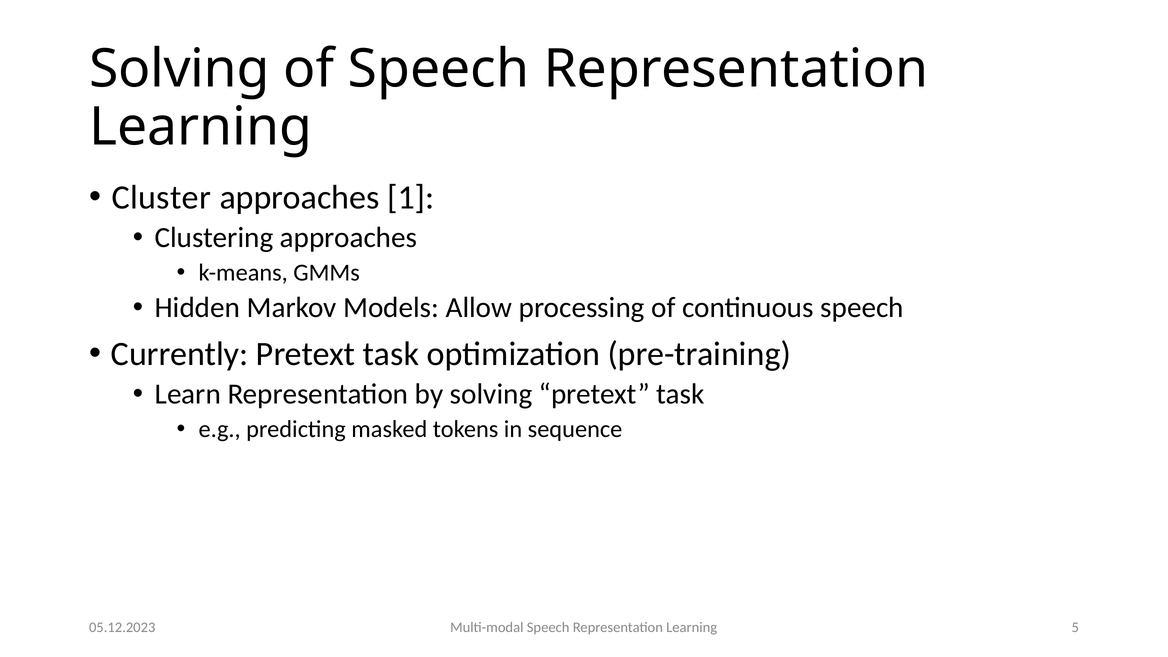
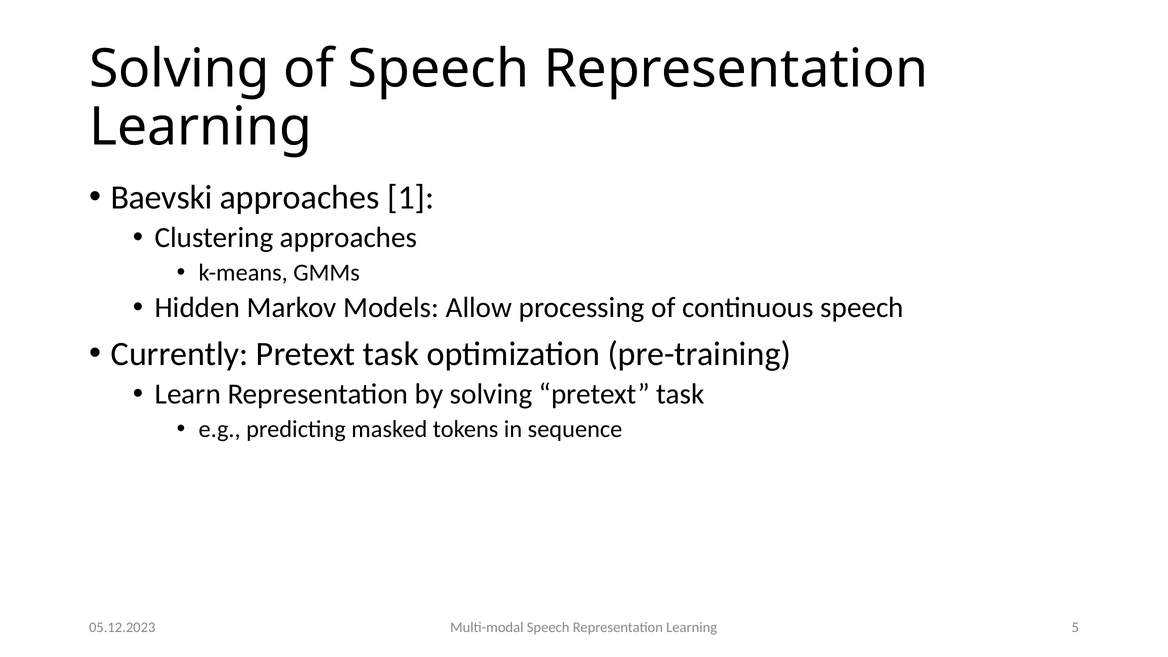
Cluster: Cluster -> Baevski (162, 197)
